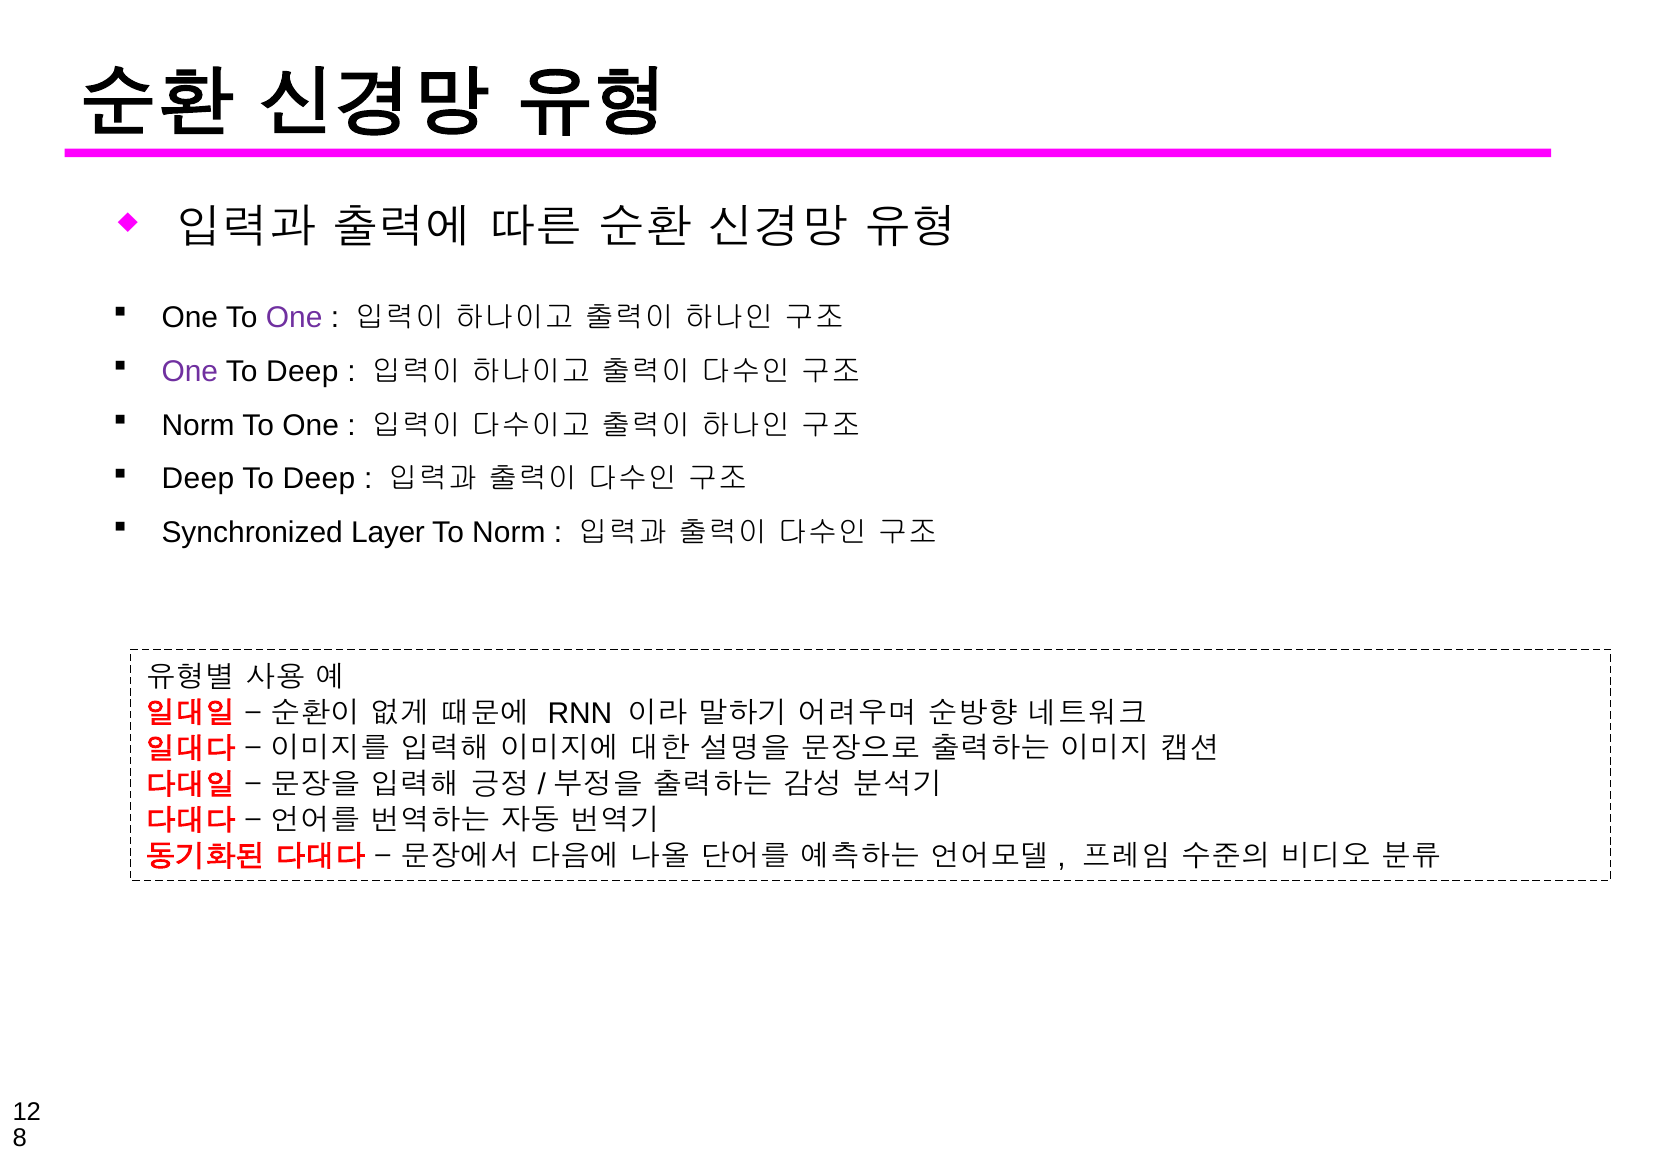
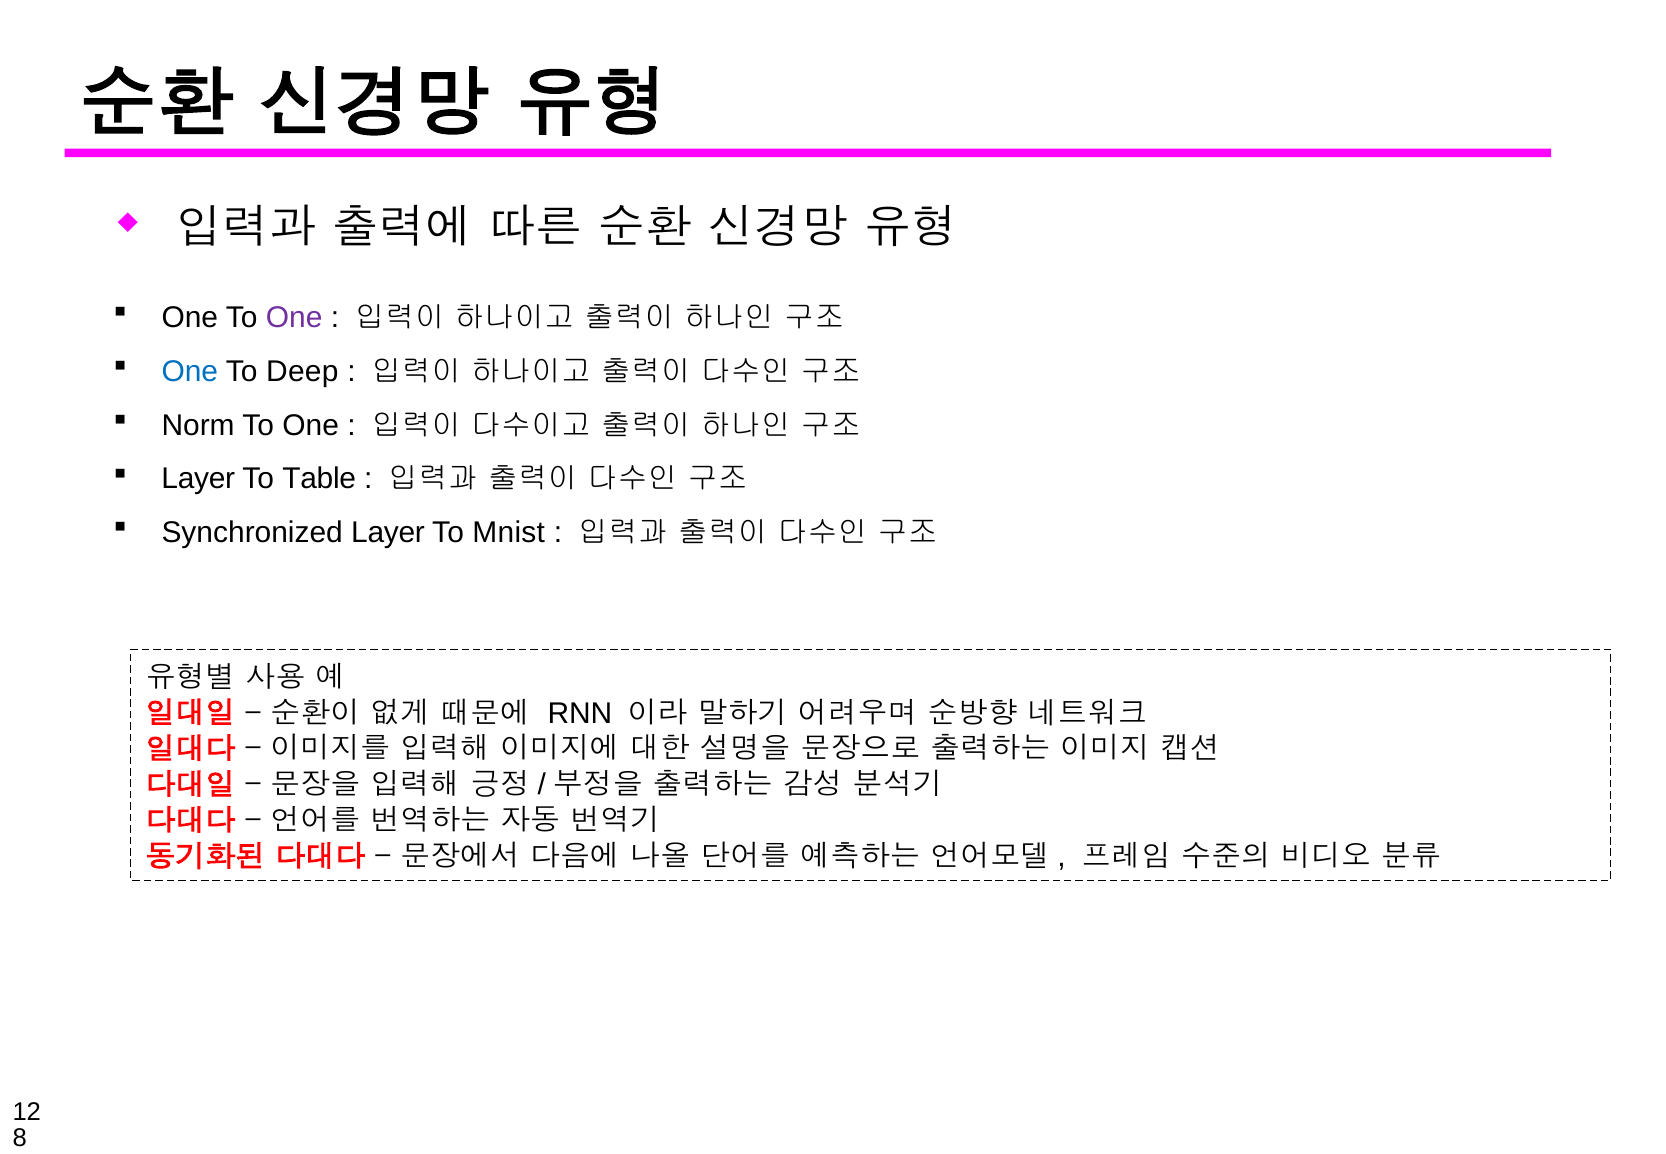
One colour: purple -> blue (190, 371)
Deep: Deep -> Layer (198, 479)
Deep: Deep -> Table (319, 479)
To Norm: Norm -> Mnist (509, 533)
